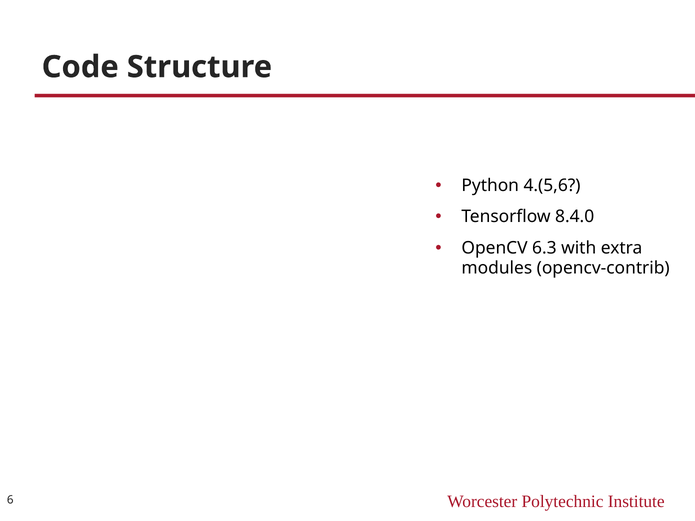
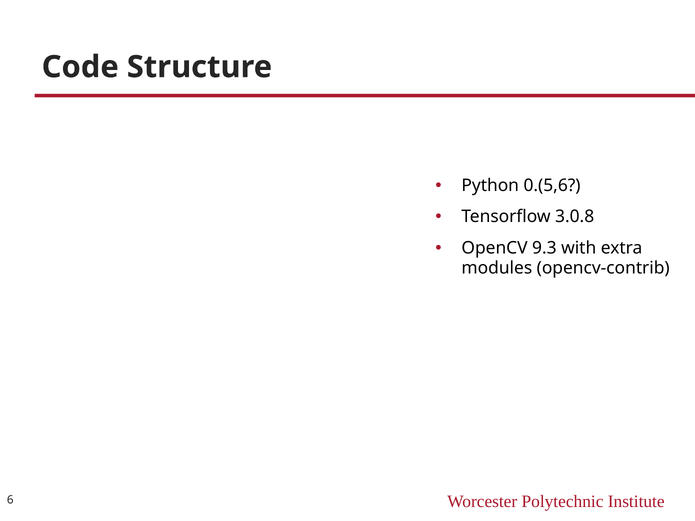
4.(5,6: 4.(5,6 -> 0.(5,6 (552, 185)
8.4.0: 8.4.0 -> 3.0.8 (575, 217)
6.3: 6.3 -> 9.3 (544, 248)
